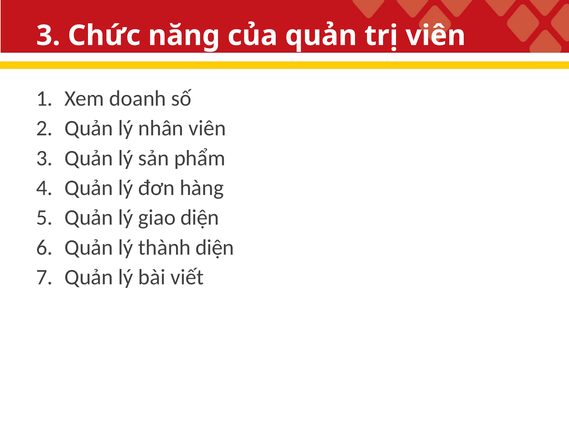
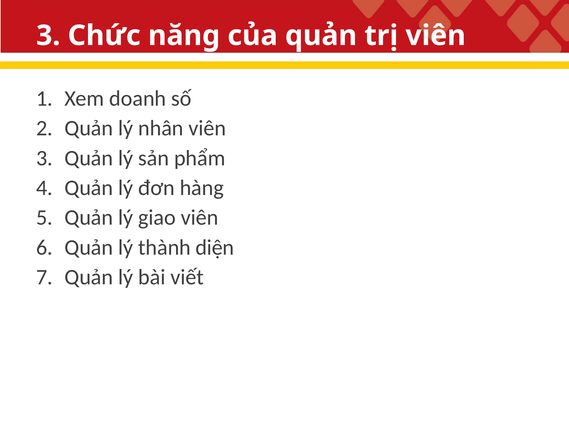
giao diện: diện -> viên (200, 218)
